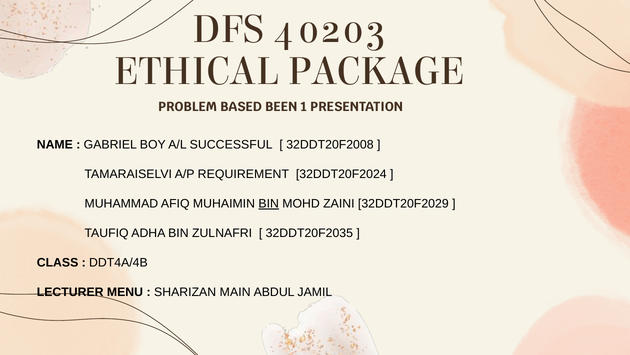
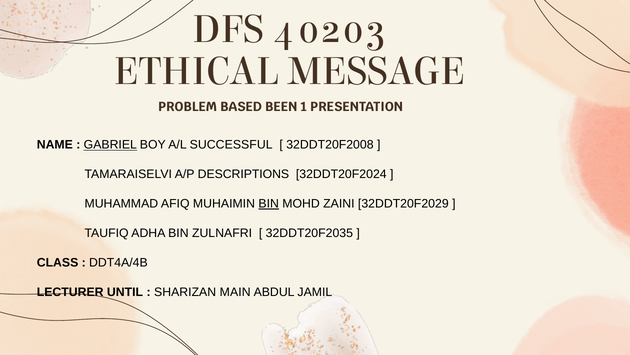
PACKAGE: PACKAGE -> MESSAGE (377, 70)
GABRIEL underline: none -> present (110, 145)
REQUIREMENT: REQUIREMENT -> DESCRIPTIONS (243, 174)
MENU: MENU -> UNTIL (125, 292)
